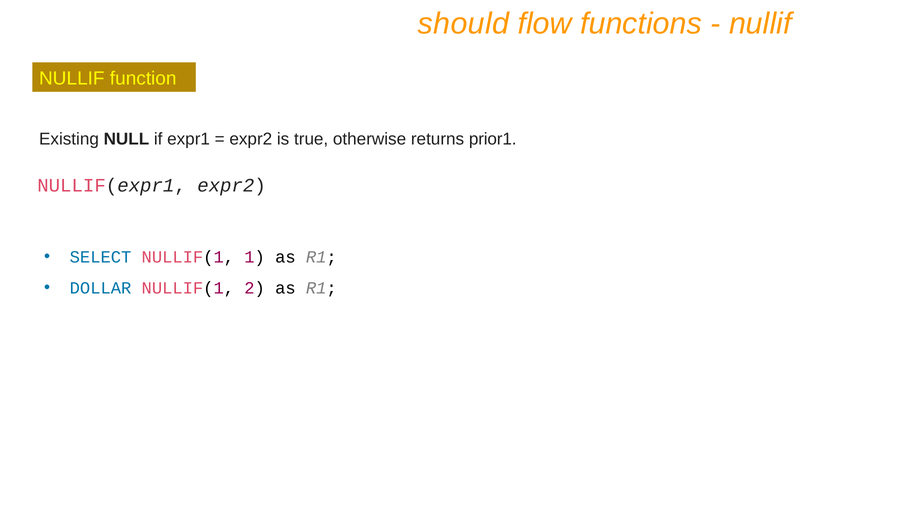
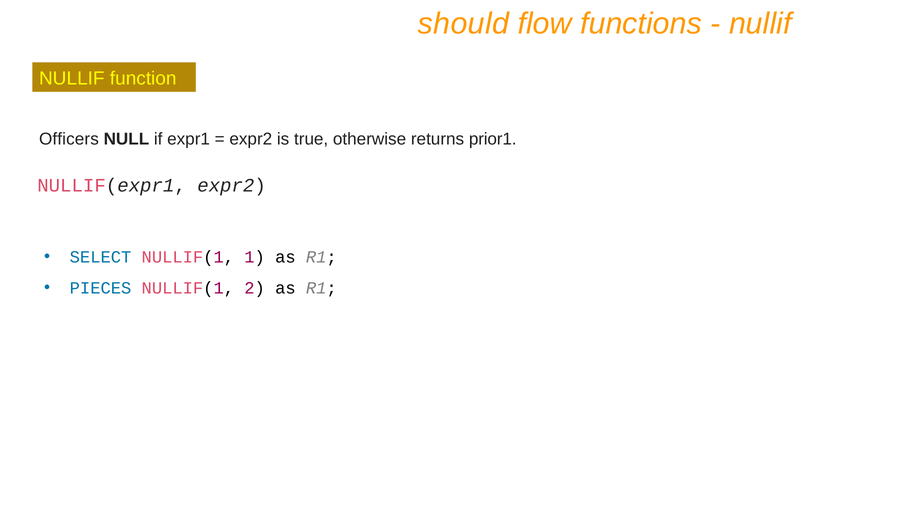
Existing: Existing -> Officers (69, 139)
DOLLAR: DOLLAR -> PIECES (101, 288)
